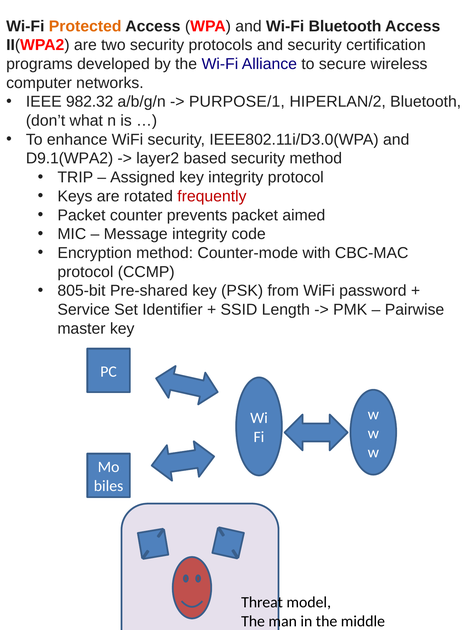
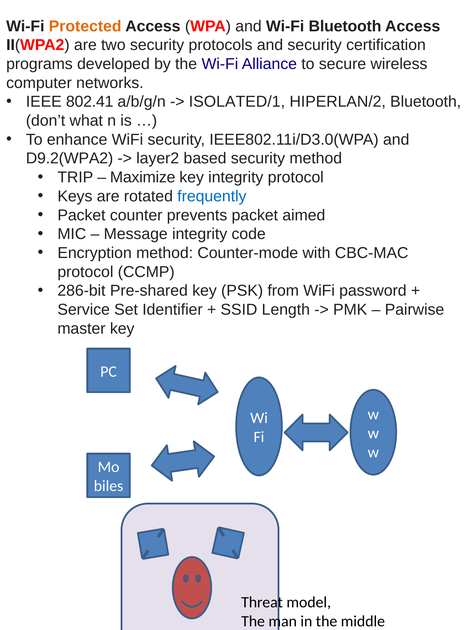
982.32: 982.32 -> 802.41 (90, 102)
PURPOSE/1: PURPOSE/1 -> ISOLATED/1 (237, 102)
D9.1(WPA2: D9.1(WPA2 -> D9.2(WPA2 (70, 159)
Assigned: Assigned -> Maximize (143, 178)
frequently colour: red -> blue (212, 196)
805-bit: 805-bit -> 286-bit (81, 291)
